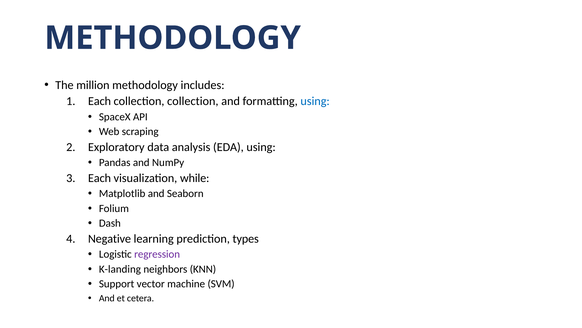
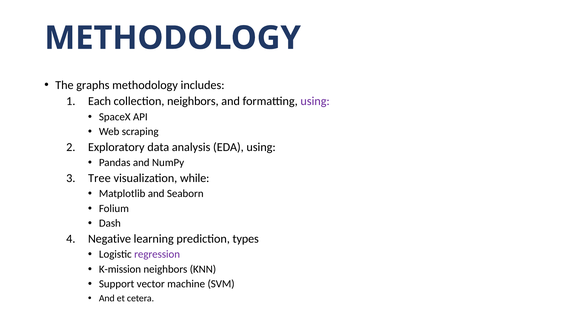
million: million -> graphs (93, 85)
collection collection: collection -> neighbors (193, 101)
using colour: blue -> purple (315, 101)
Each: Each -> Tree (99, 178)
K-landing: K-landing -> K-mission (120, 269)
